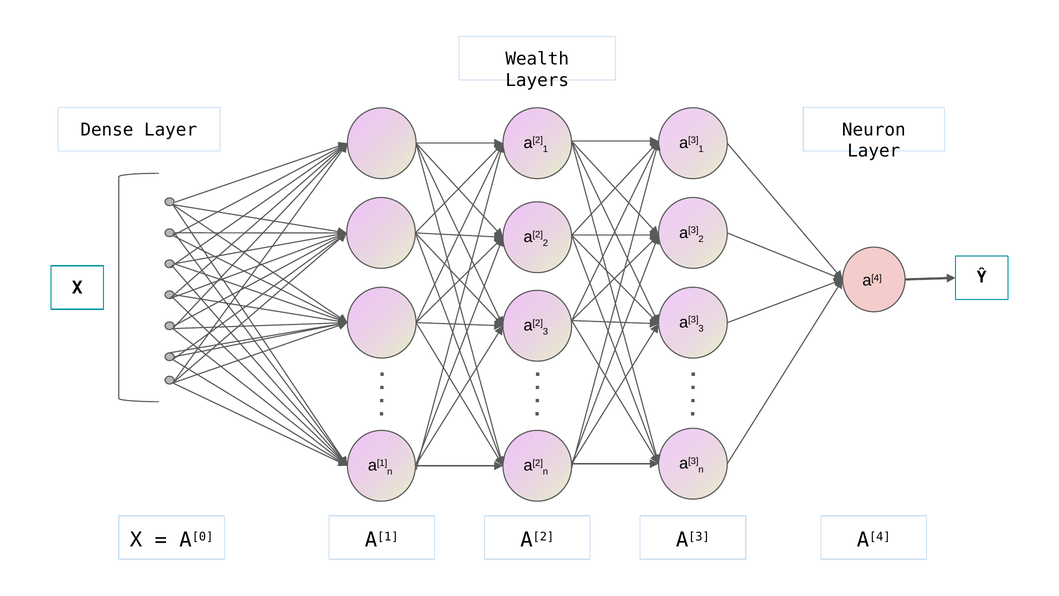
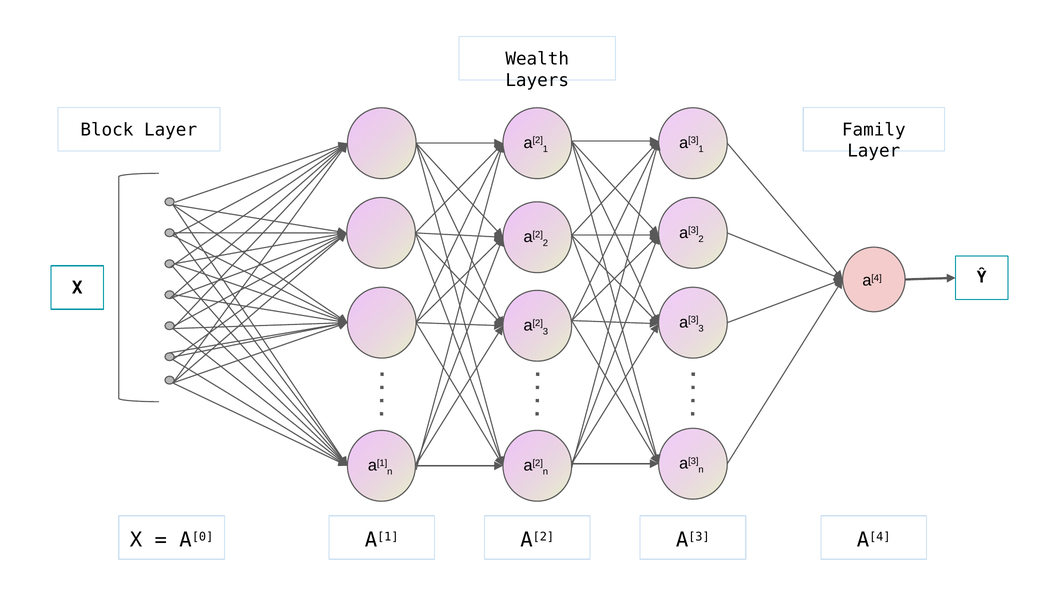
Dense: Dense -> Block (107, 130)
Neuron: Neuron -> Family (874, 130)
